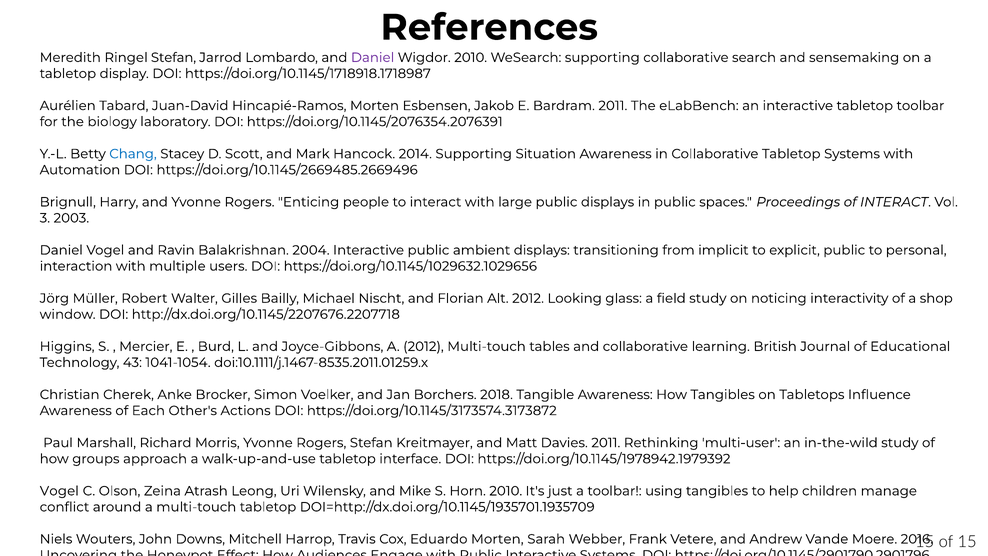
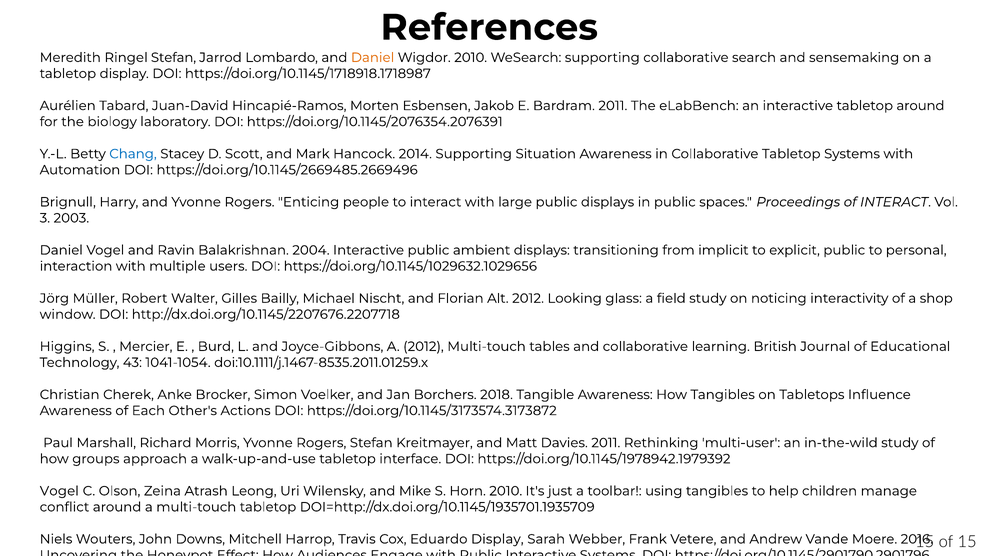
Daniel colour: purple -> orange (373, 58)
tabletop toolbar: toolbar -> around (920, 106)
Eduardo Morten: Morten -> Display (497, 539)
